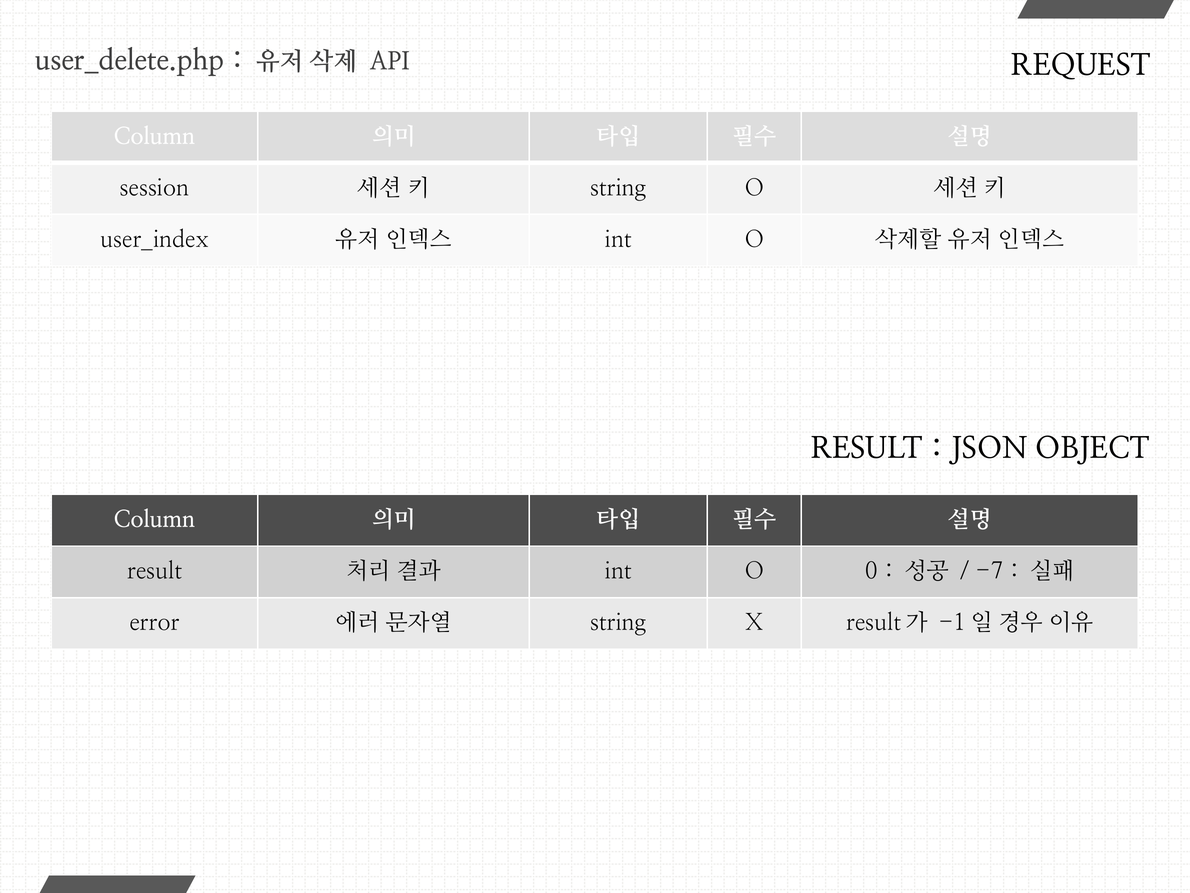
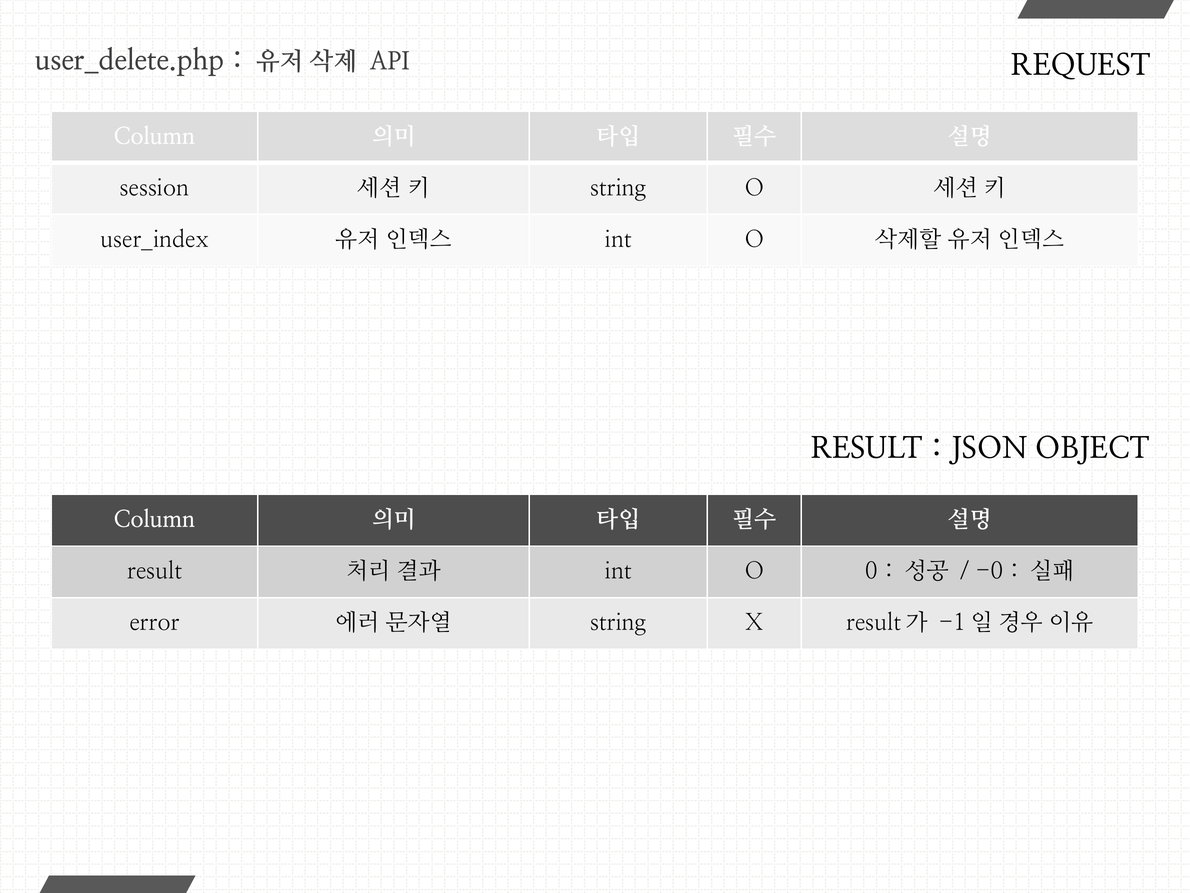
-7: -7 -> -0 (989, 571)
